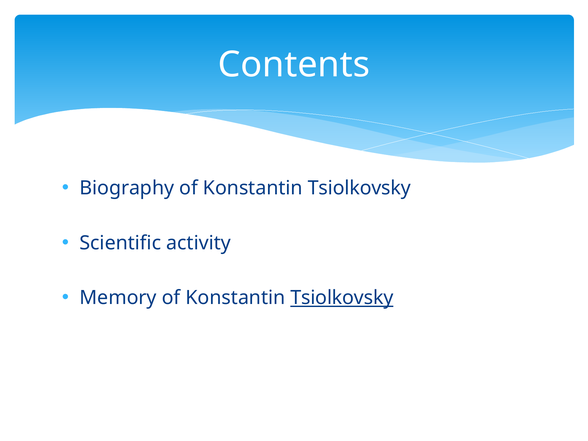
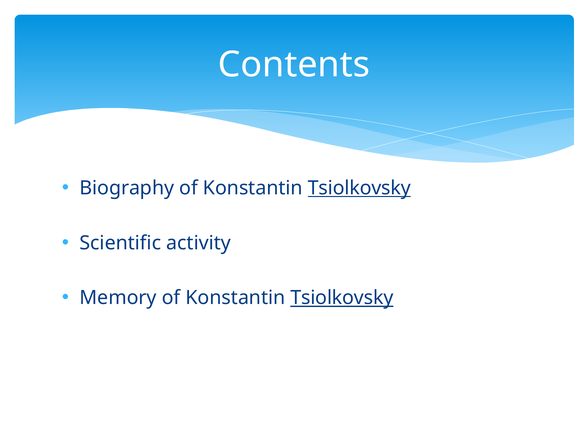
Tsiolkovsky underline: none -> present (359, 188)
